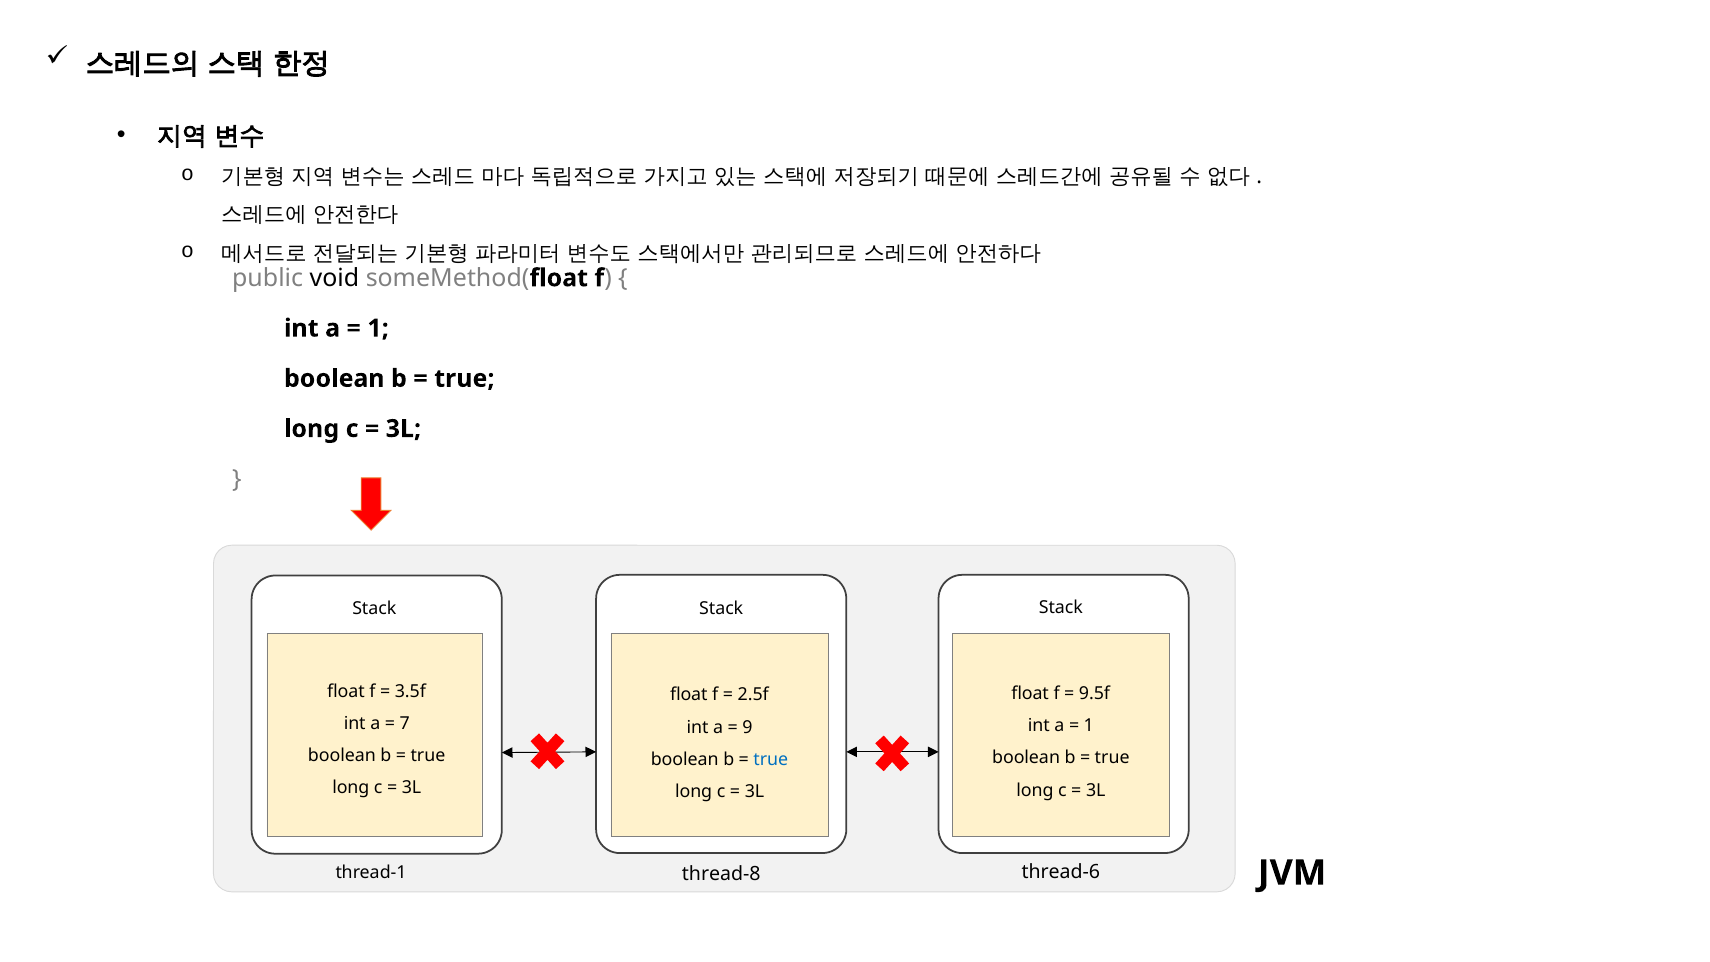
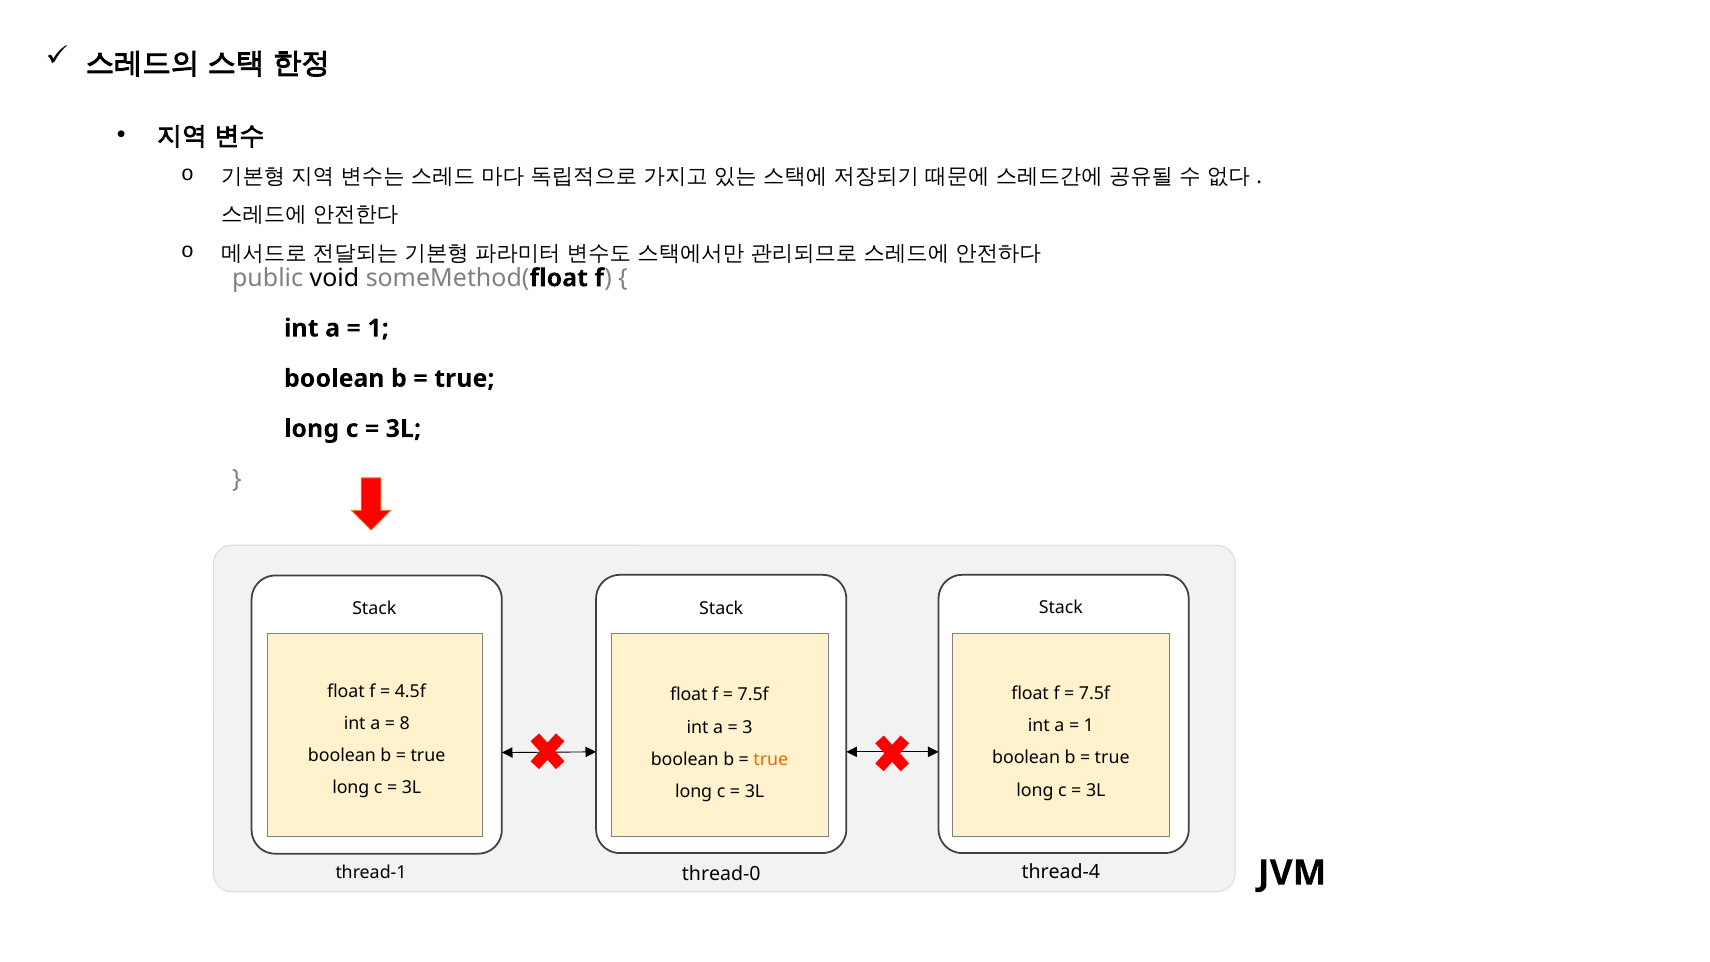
3.5f: 3.5f -> 4.5f (410, 691)
9.5f: 9.5f -> 7.5f (1095, 694)
2.5f: 2.5f -> 7.5f (753, 695)
7: 7 -> 8 (405, 723)
9: 9 -> 3 (748, 727)
true colour: blue -> orange (771, 759)
thread-6: thread-6 -> thread-4 (1061, 872)
thread-8: thread-8 -> thread-0 (721, 873)
